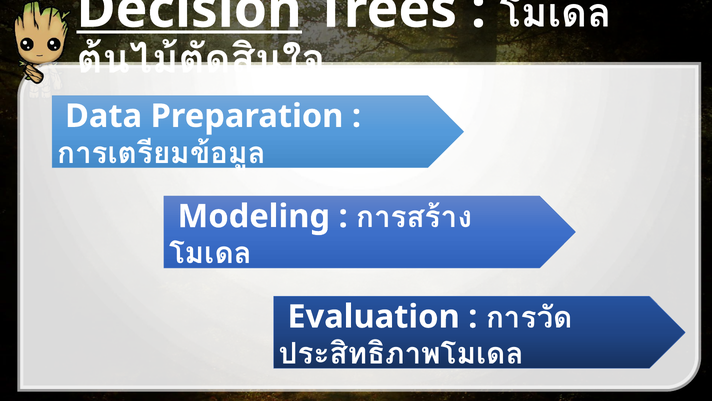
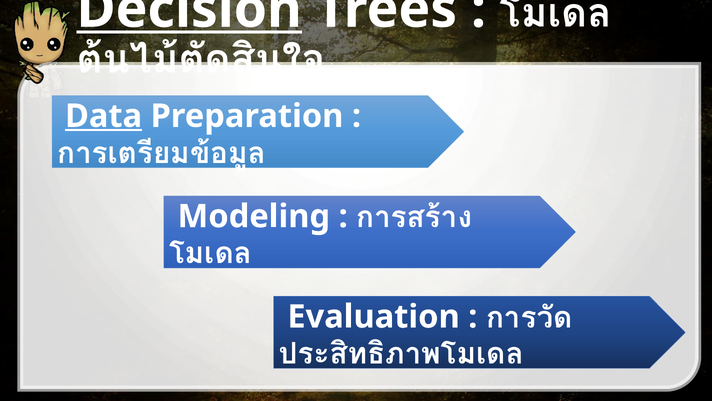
Data underline: none -> present (104, 116)
